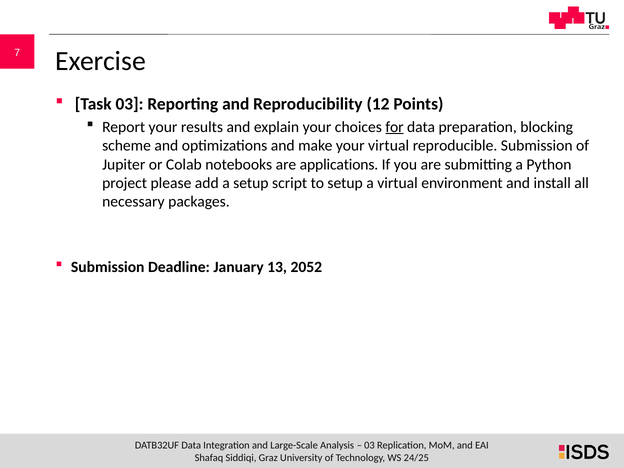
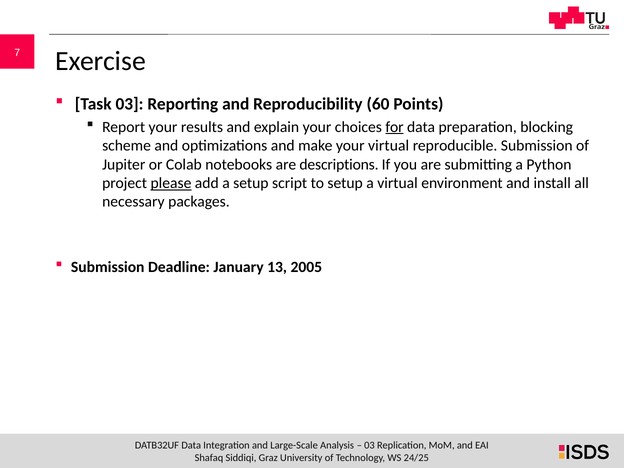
12: 12 -> 60 (378, 104)
applications: applications -> descriptions (339, 164)
please underline: none -> present (171, 183)
2052: 2052 -> 2005 (306, 267)
